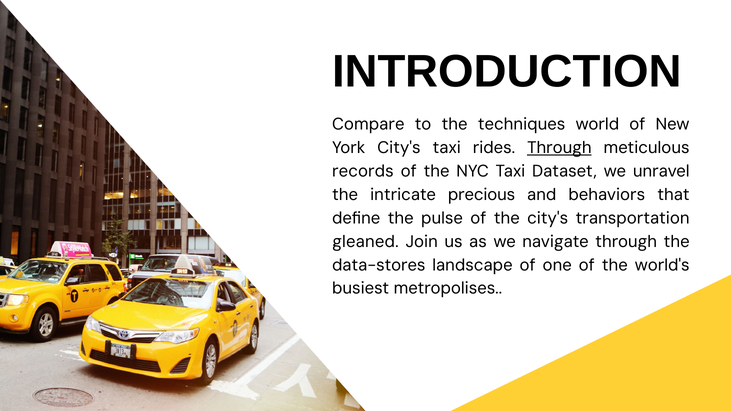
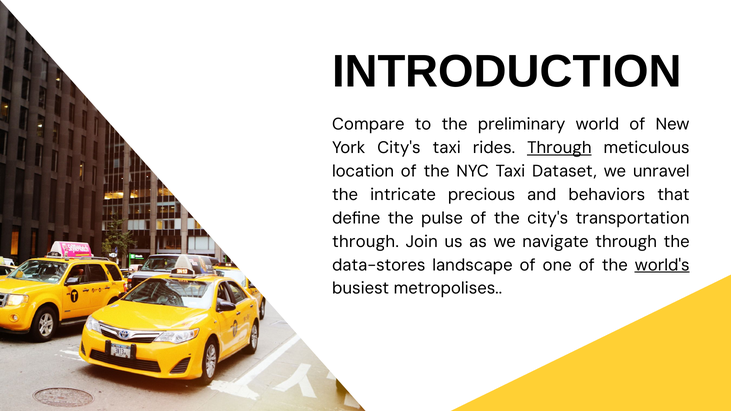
techniques: techniques -> preliminary (522, 124)
records: records -> location (363, 171)
gleaned: gleaned -> through (365, 242)
world's underline: none -> present (662, 265)
